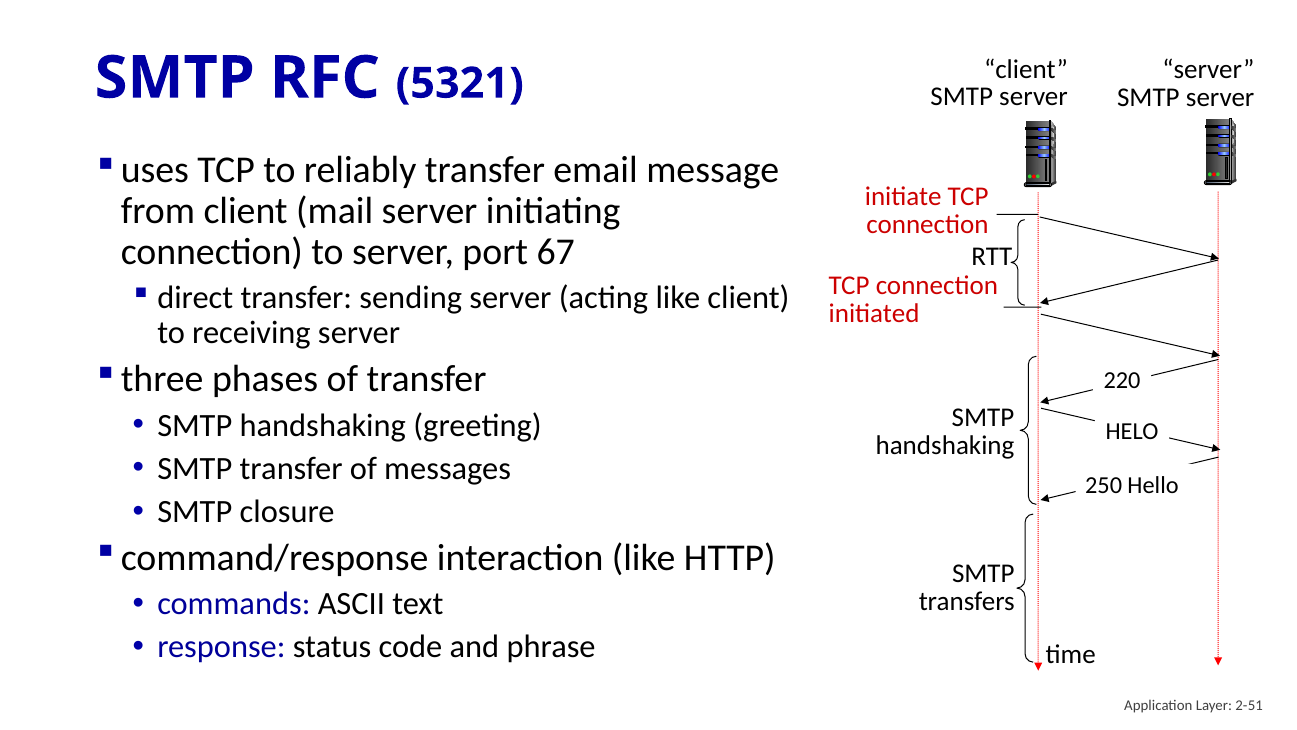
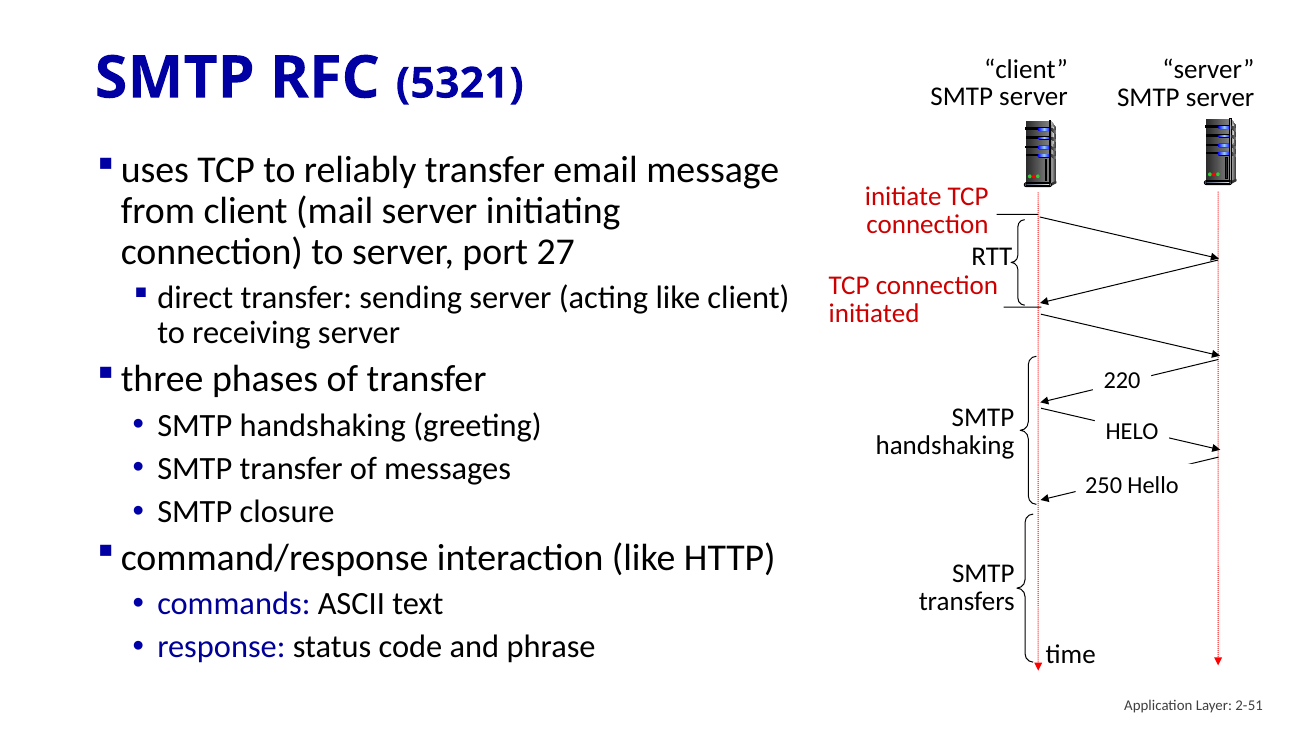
67: 67 -> 27 (556, 252)
